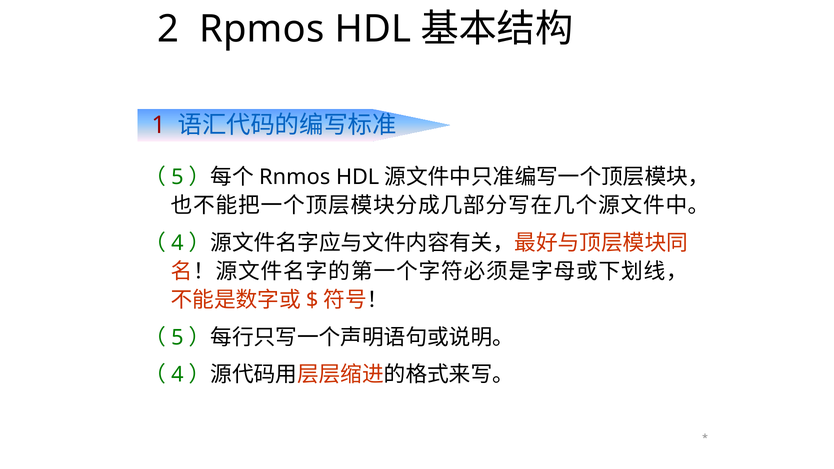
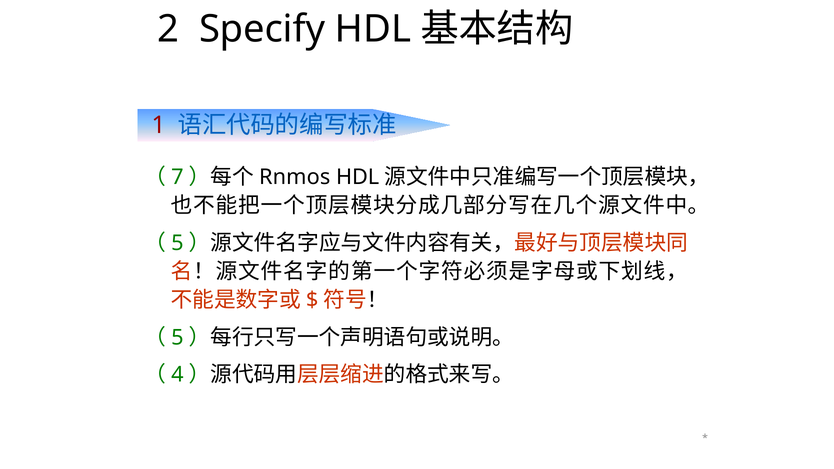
Rpmos: Rpmos -> Specify (262, 29)
5: 5 -> 7 (177, 177)
4: 4 -> 5 (177, 243)
